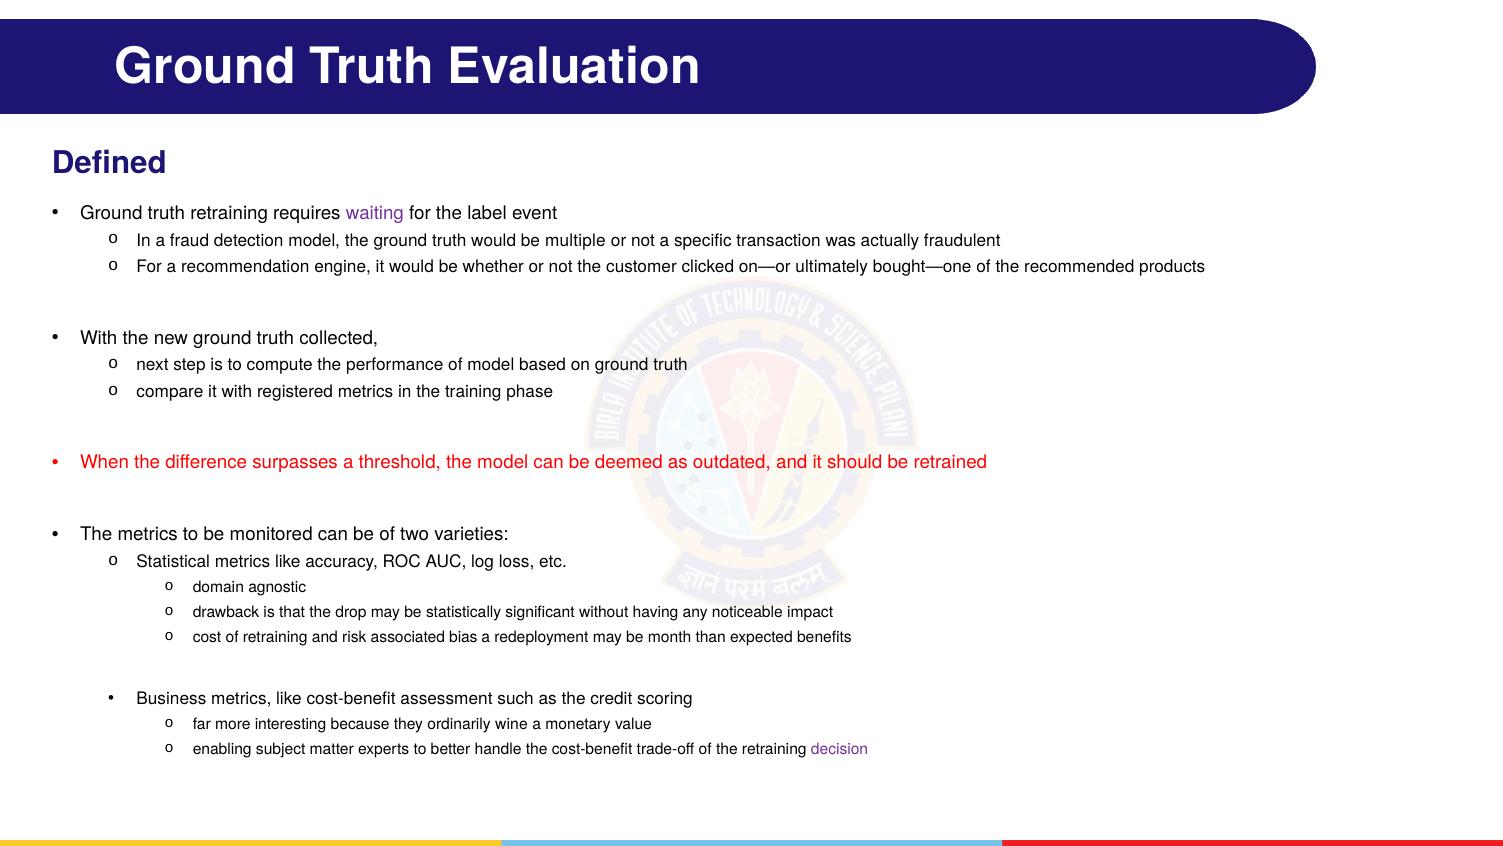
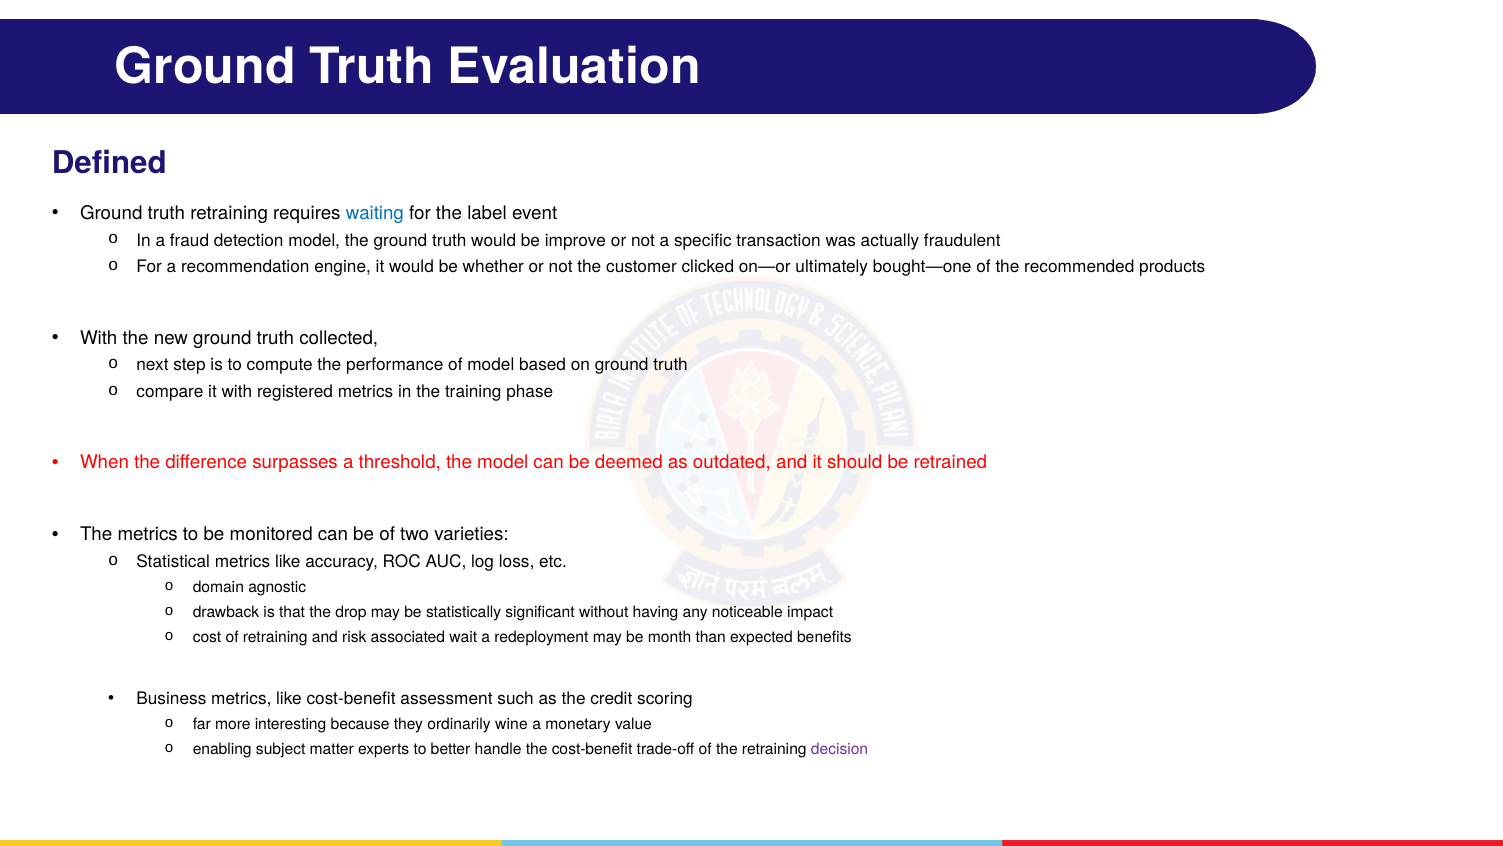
waiting colour: purple -> blue (375, 213)
multiple: multiple -> improve (575, 240)
bias: bias -> wait (463, 637)
